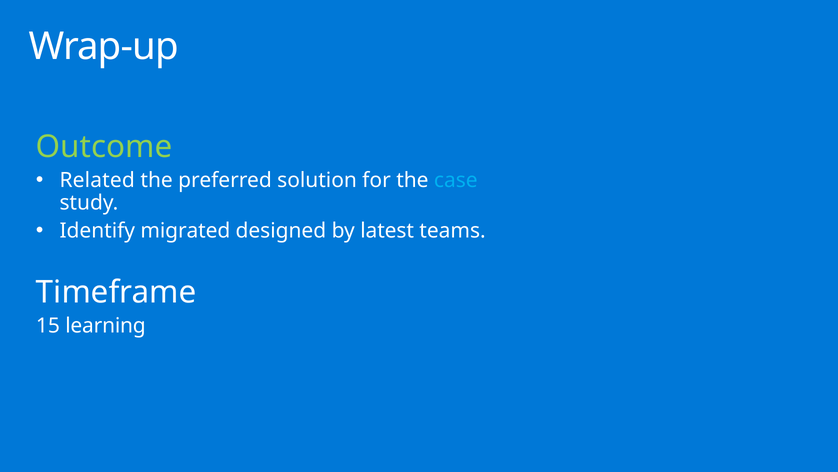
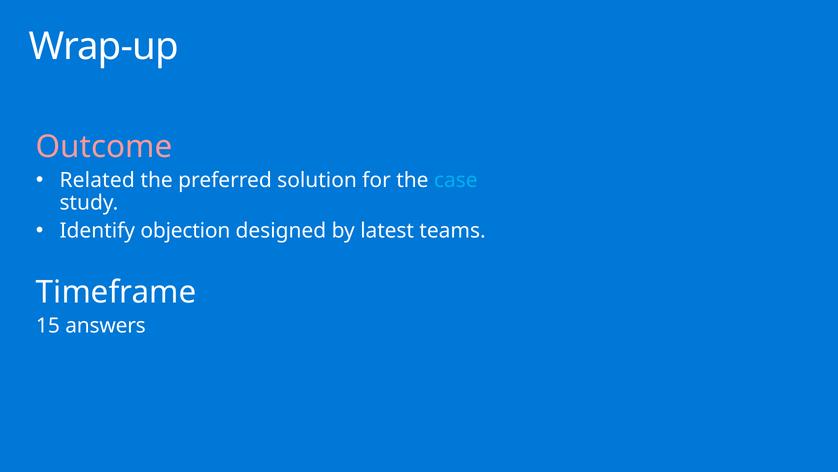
Outcome colour: light green -> pink (104, 146)
migrated: migrated -> objection (185, 231)
learning: learning -> answers (106, 325)
